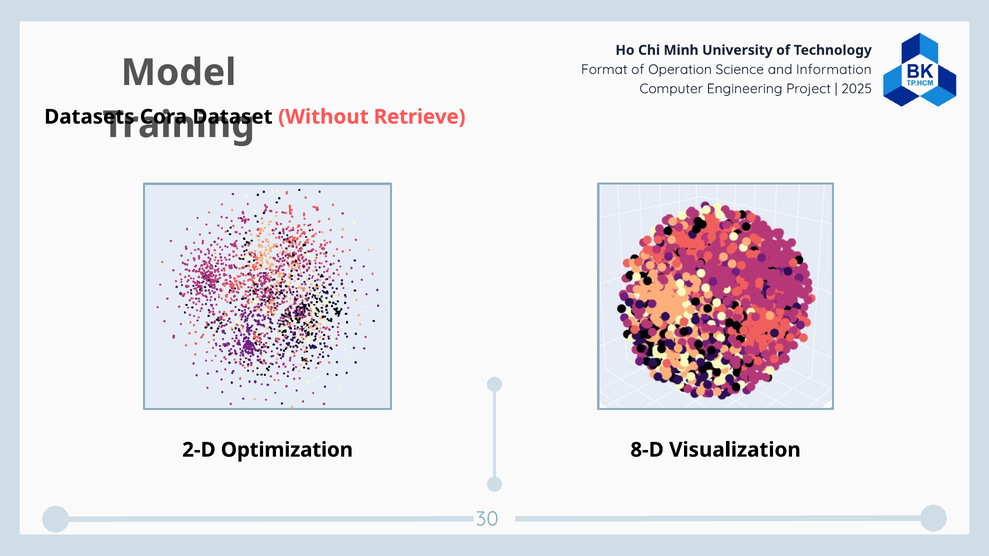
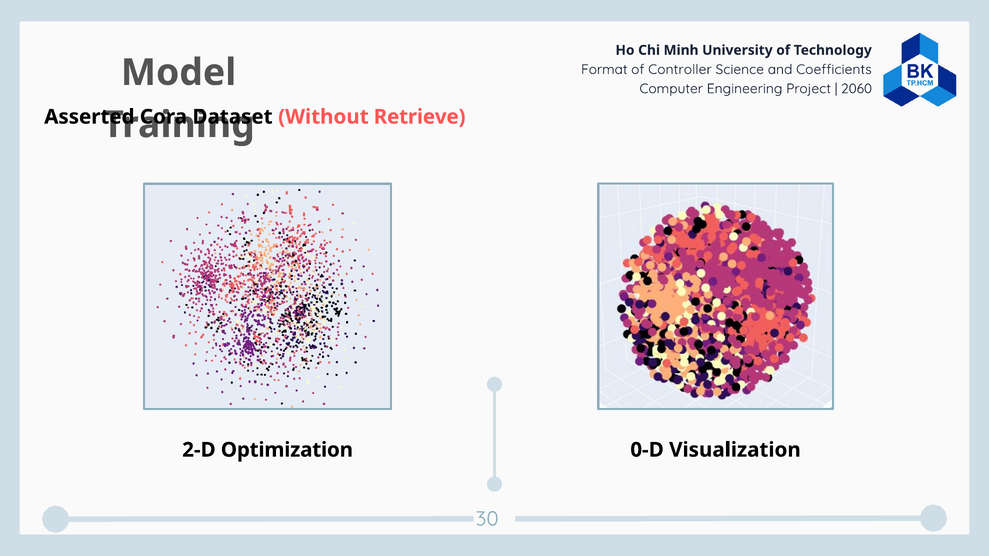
Operation: Operation -> Controller (680, 69)
Information: Information -> Coefficients (834, 69)
2025: 2025 -> 2060 (857, 89)
Datasets: Datasets -> Asserted (89, 117)
8-D: 8-D -> 0-D (647, 450)
